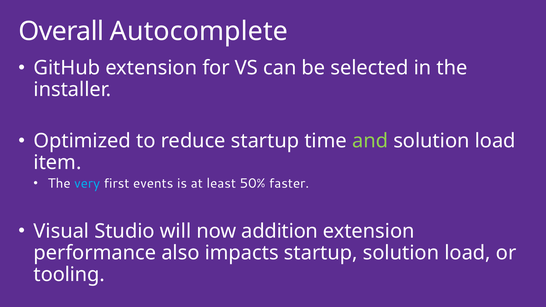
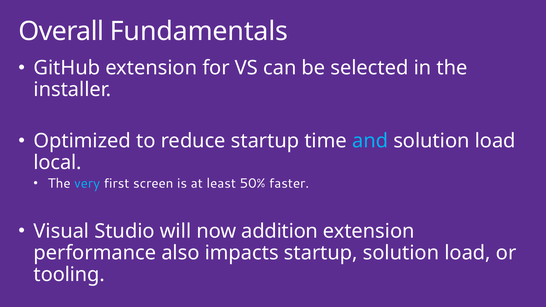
Autocomplete: Autocomplete -> Fundamentals (199, 31)
and colour: light green -> light blue (370, 141)
item: item -> local (58, 163)
events: events -> screen (153, 184)
